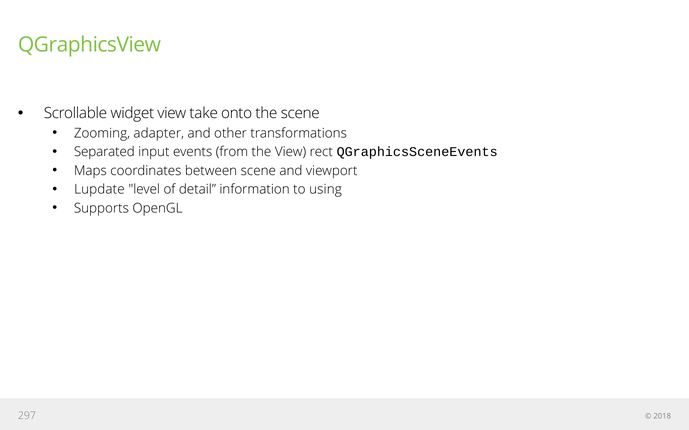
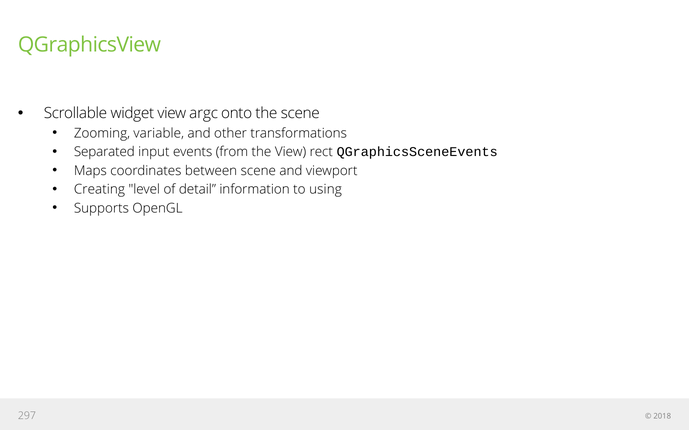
take: take -> argc (204, 114)
adapter: adapter -> variable (159, 133)
Lupdate: Lupdate -> Creating (99, 190)
